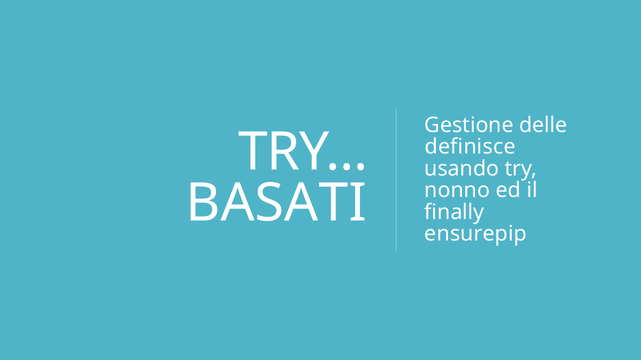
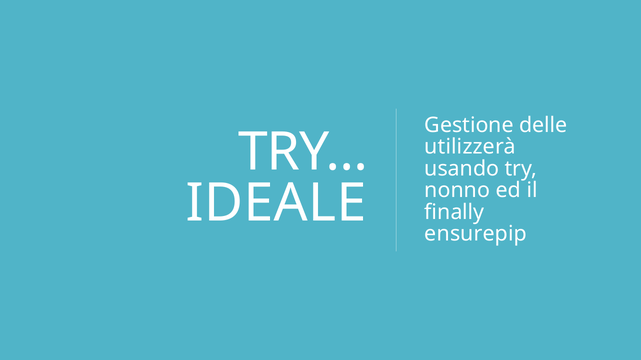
definisce: definisce -> utilizzerà (470, 147)
BASATI: BASATI -> IDEALE (276, 204)
